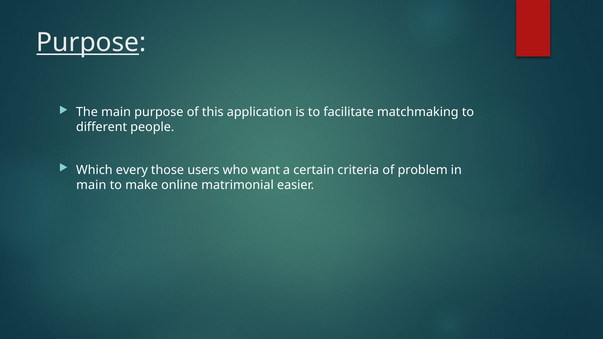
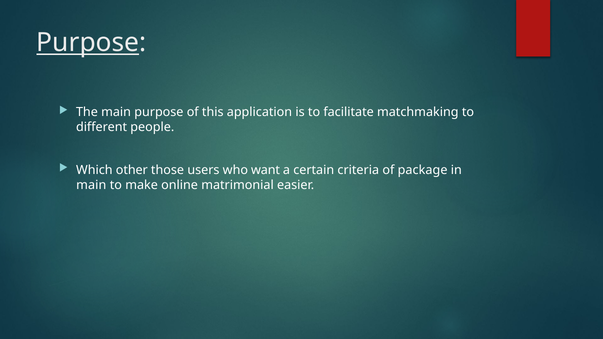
every: every -> other (132, 170)
problem: problem -> package (423, 170)
